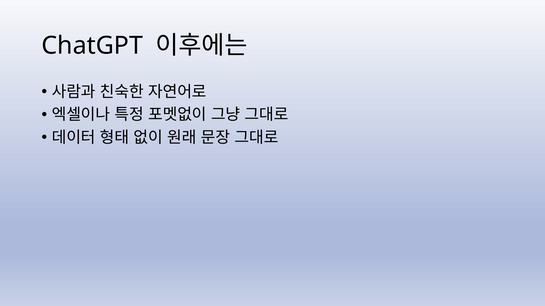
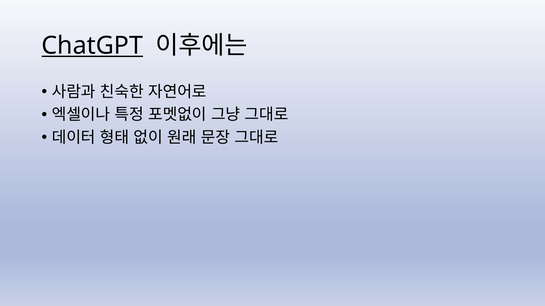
ChatGPT underline: none -> present (92, 46)
